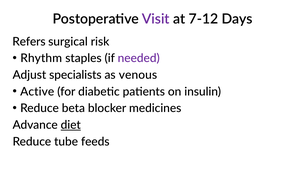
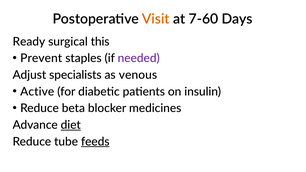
Visit colour: purple -> orange (156, 19)
7-12: 7-12 -> 7-60 (203, 19)
Refers: Refers -> Ready (29, 42)
risk: risk -> this (100, 42)
Rhythm: Rhythm -> Prevent (41, 58)
feeds underline: none -> present (95, 142)
